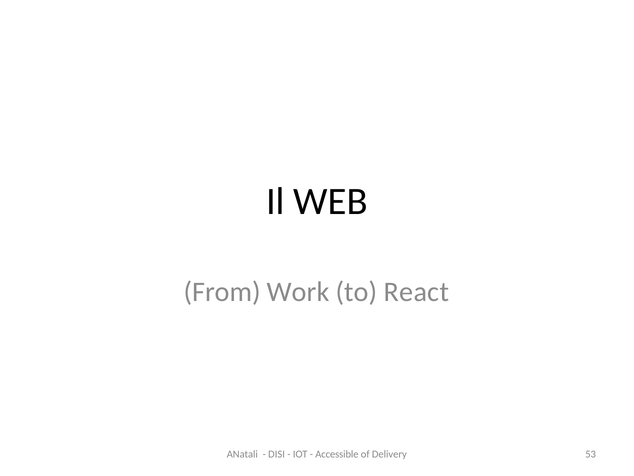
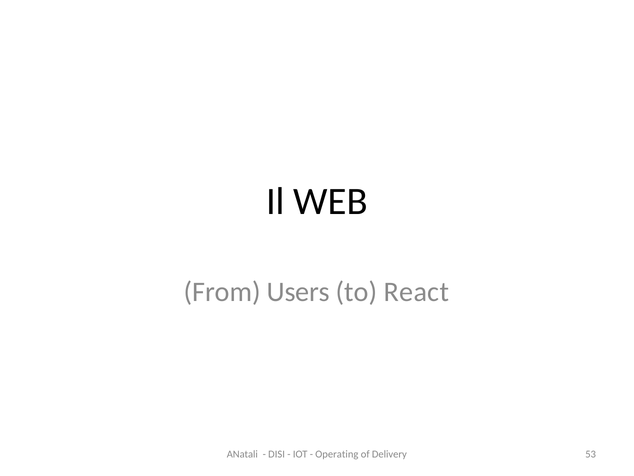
Work: Work -> Users (298, 292)
Accessible: Accessible -> Operating (337, 454)
